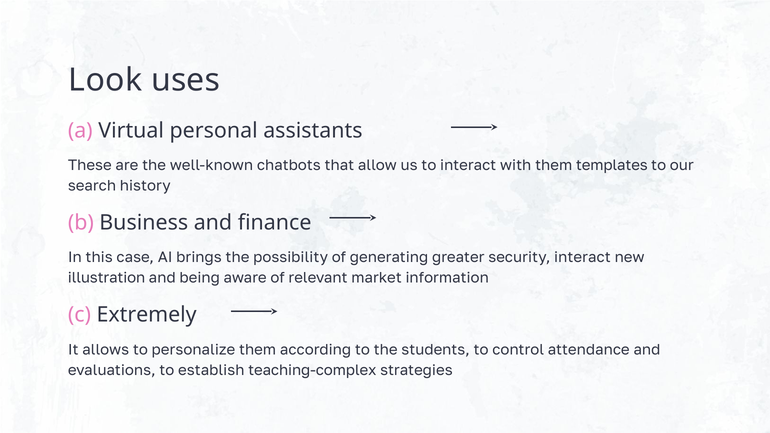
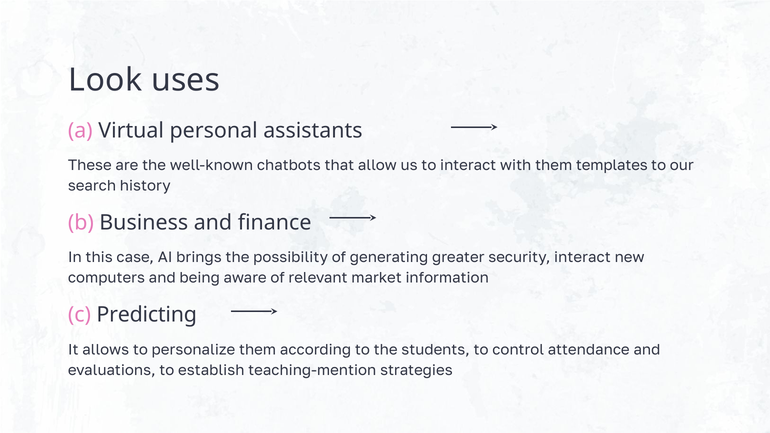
illustration: illustration -> computers (106, 278)
Extremely: Extremely -> Predicting (147, 315)
teaching-complex: teaching-complex -> teaching-mention (312, 370)
